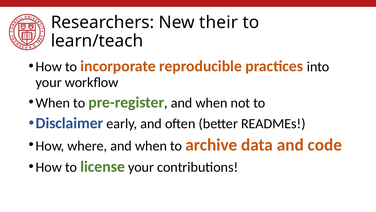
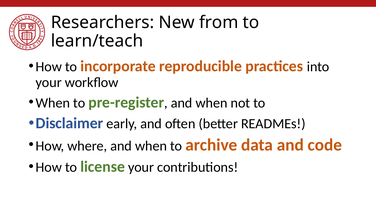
their: their -> from (219, 22)
